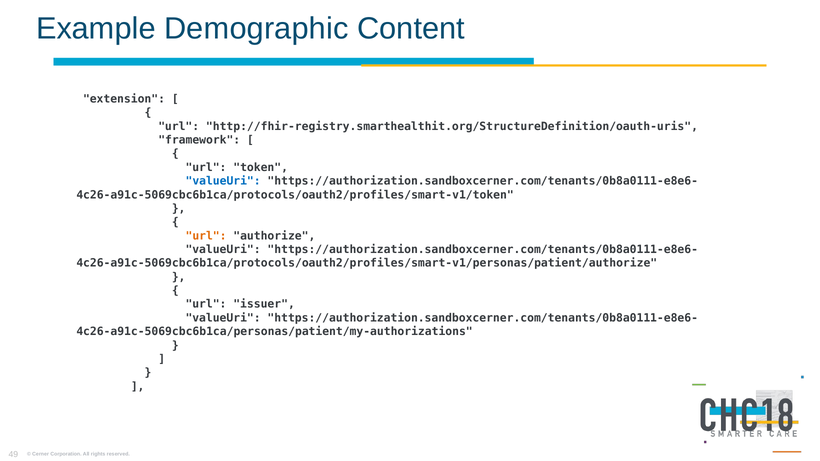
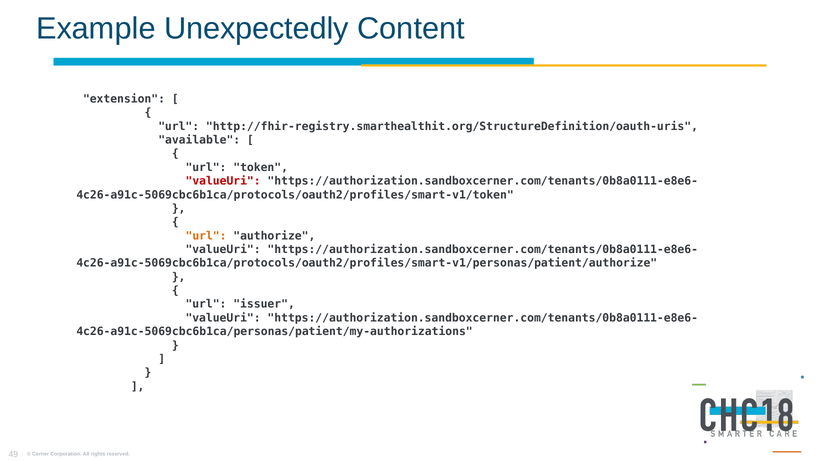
Demographic: Demographic -> Unexpectedly (256, 29)
framework: framework -> available (199, 140)
valueUri colour: blue -> red (223, 181)
